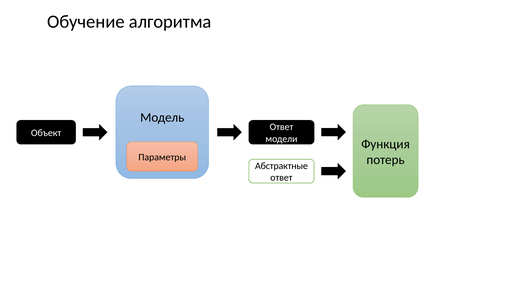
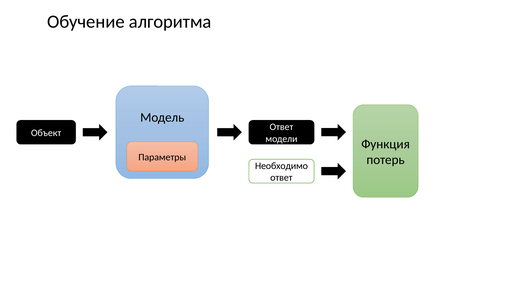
Абстрактные: Абстрактные -> Необходимо (281, 166)
